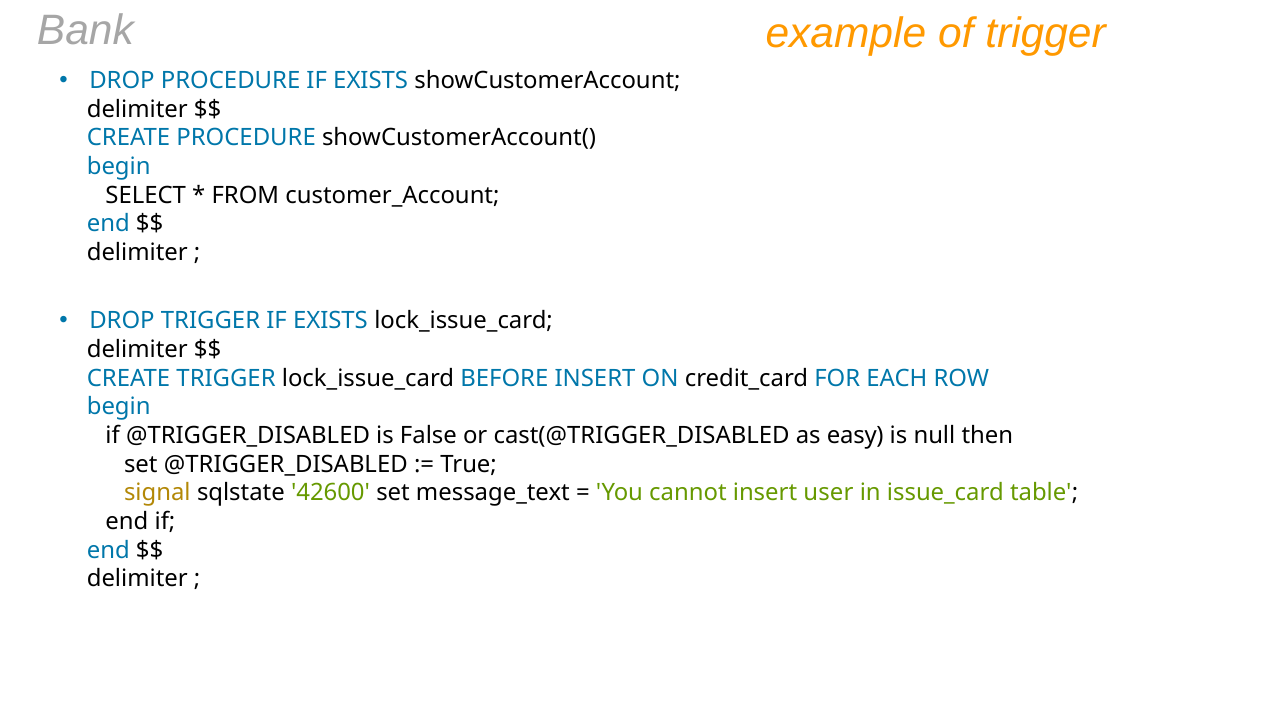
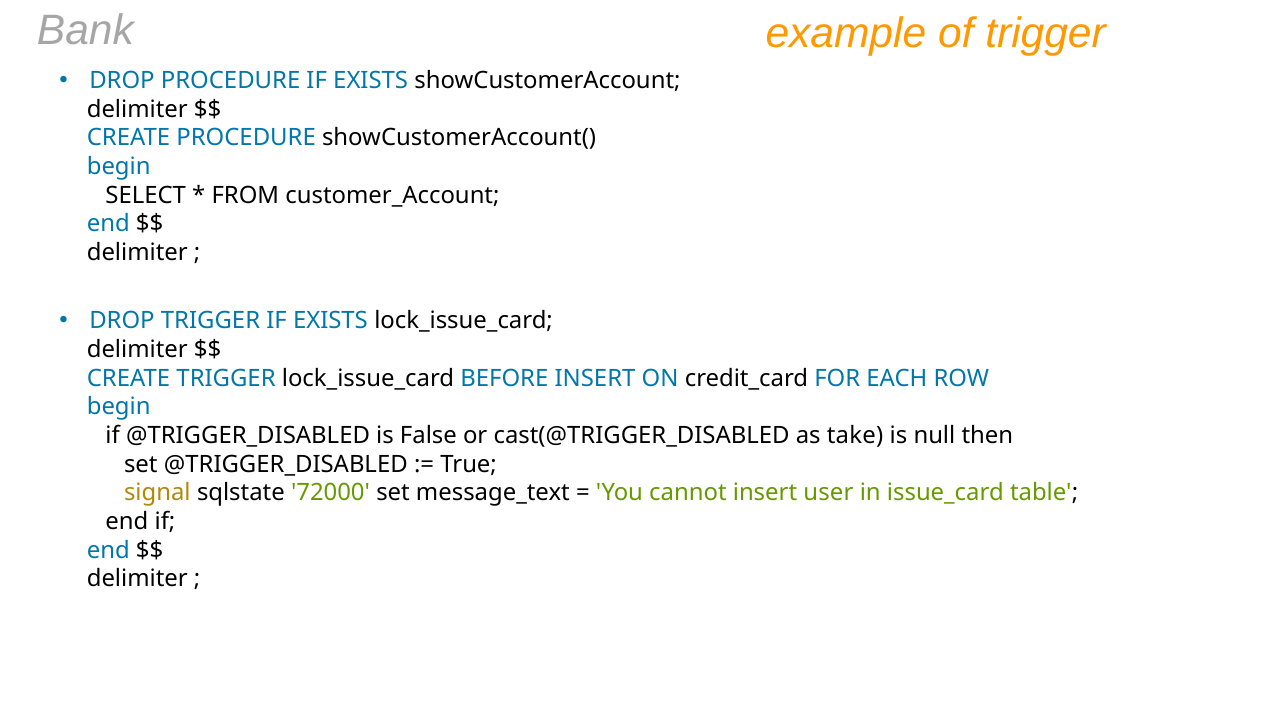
easy: easy -> take (855, 436)
42600: 42600 -> 72000 (331, 493)
